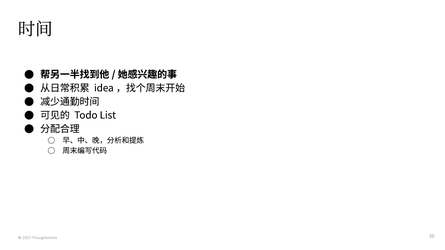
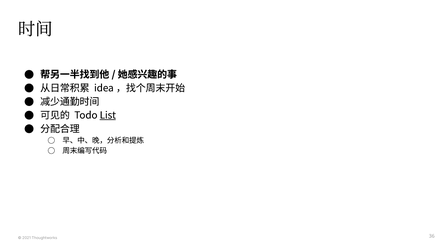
List underline: none -> present (108, 115)
